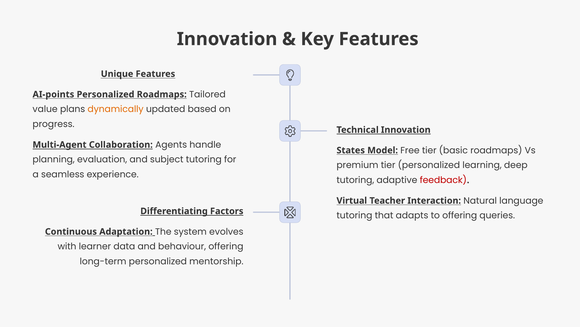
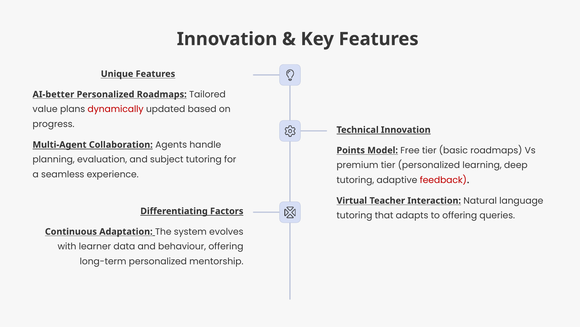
AI-points: AI-points -> AI-better (53, 94)
dynamically colour: orange -> red (116, 109)
States: States -> Points (351, 150)
